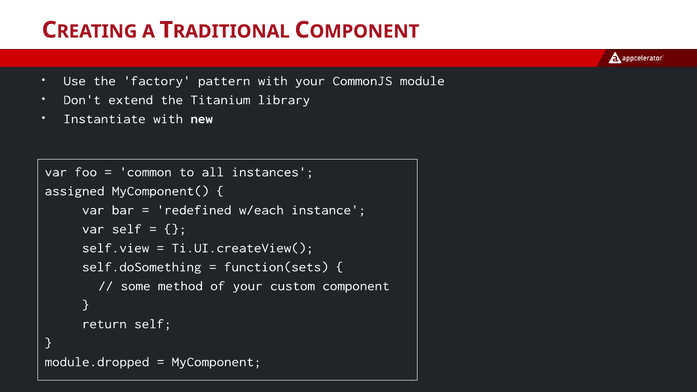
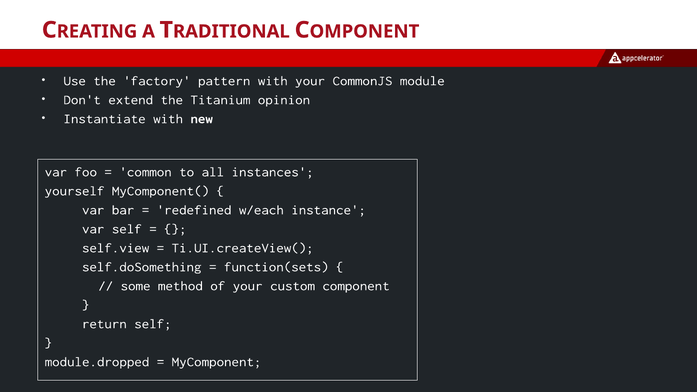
library: library -> opinion (284, 100)
assigned: assigned -> yourself (75, 191)
